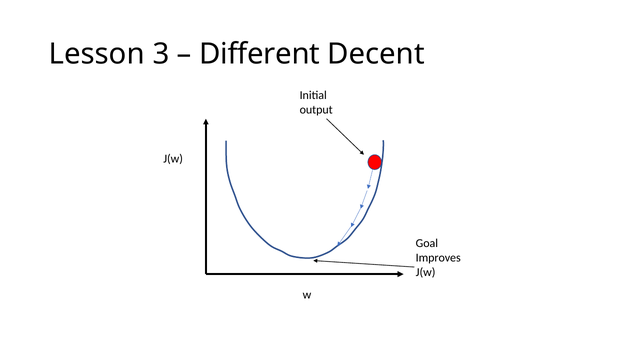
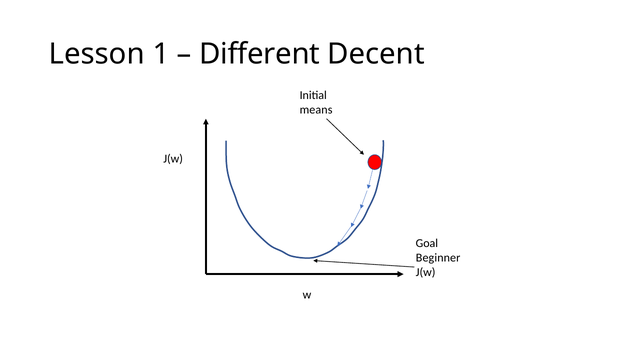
3: 3 -> 1 (161, 54)
output: output -> means (316, 110)
Improves: Improves -> Beginner (438, 258)
